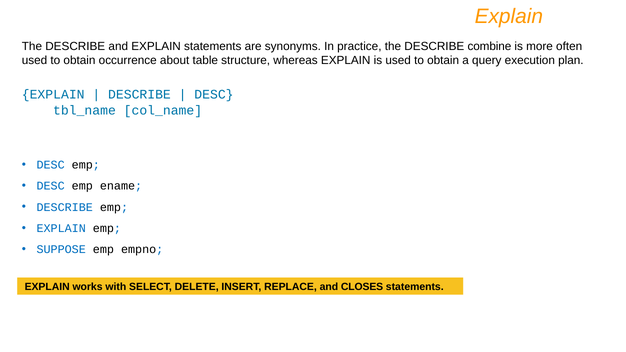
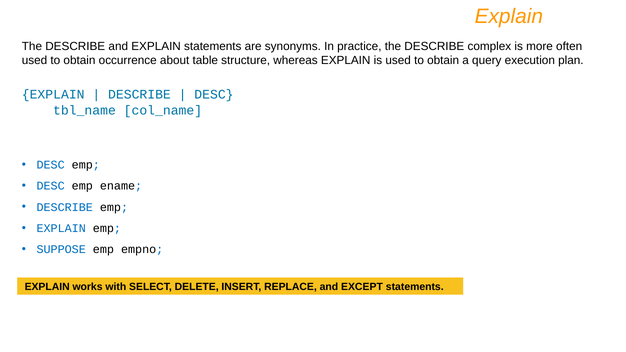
combine: combine -> complex (489, 46)
CLOSES: CLOSES -> EXCEPT (362, 287)
